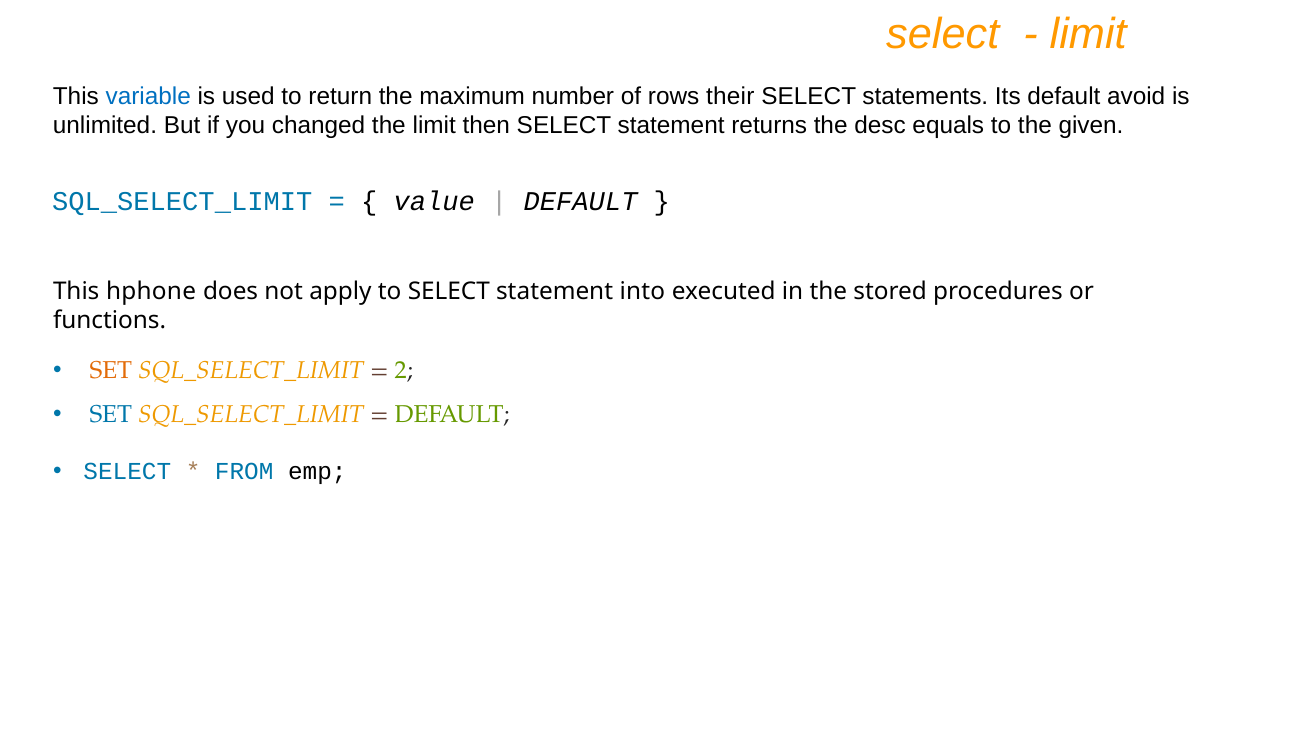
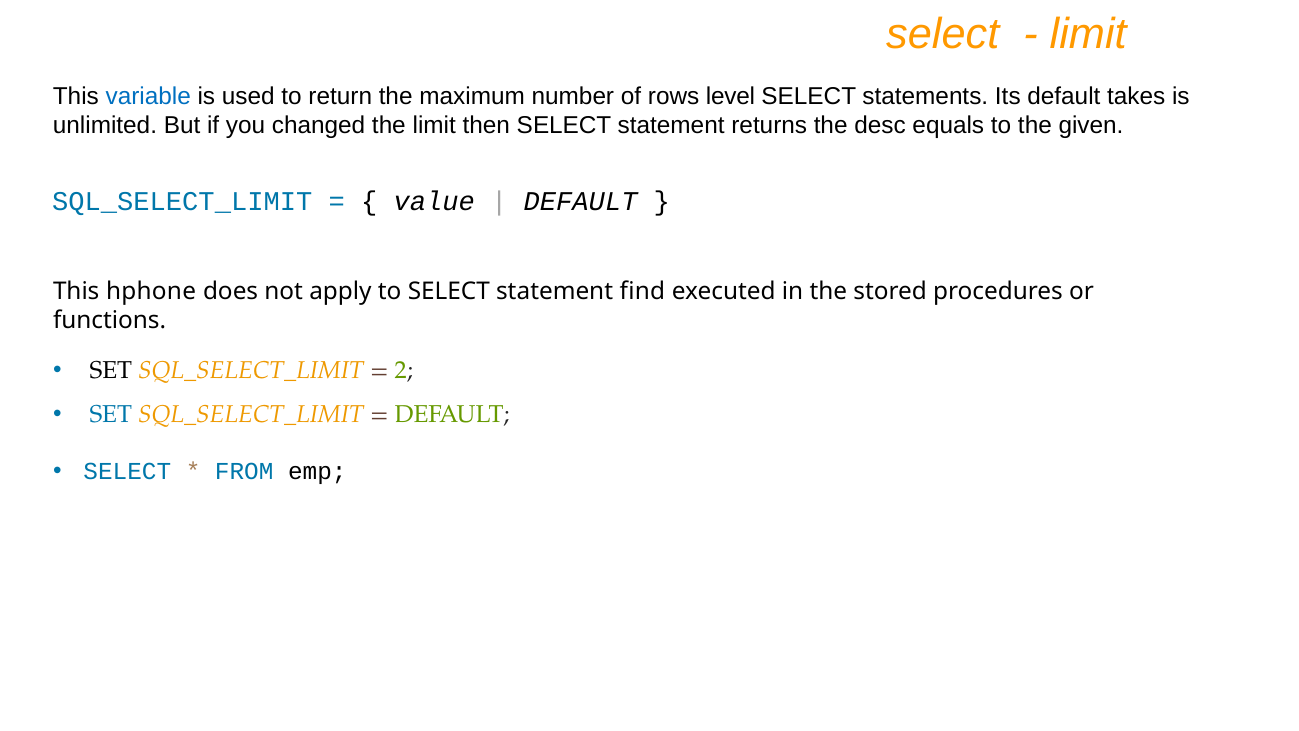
their: their -> level (730, 96)
avoid: avoid -> takes (1136, 96)
into: into -> find (642, 292)
SET colour: orange -> black (111, 370)
